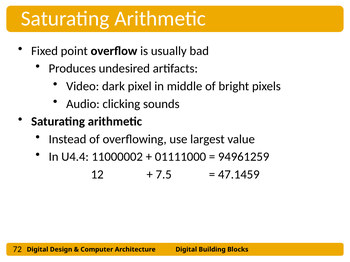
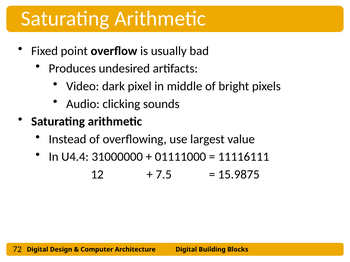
11000002: 11000002 -> 31000000 (117, 157)
94961259: 94961259 -> 11116111 (244, 157)
47.1459: 47.1459 -> 15.9875 (239, 175)
